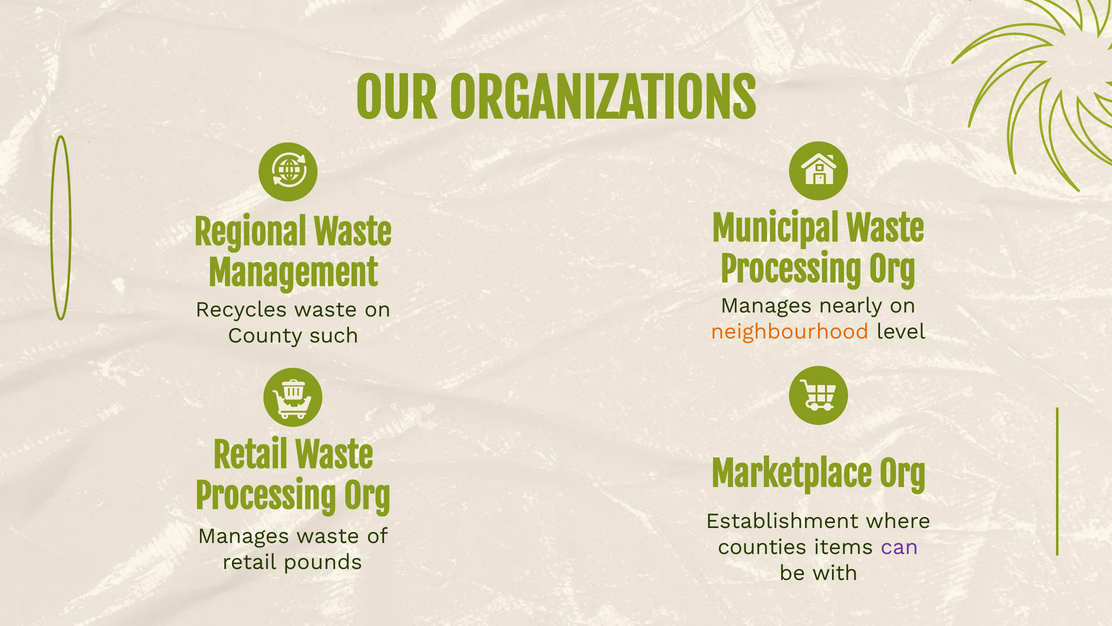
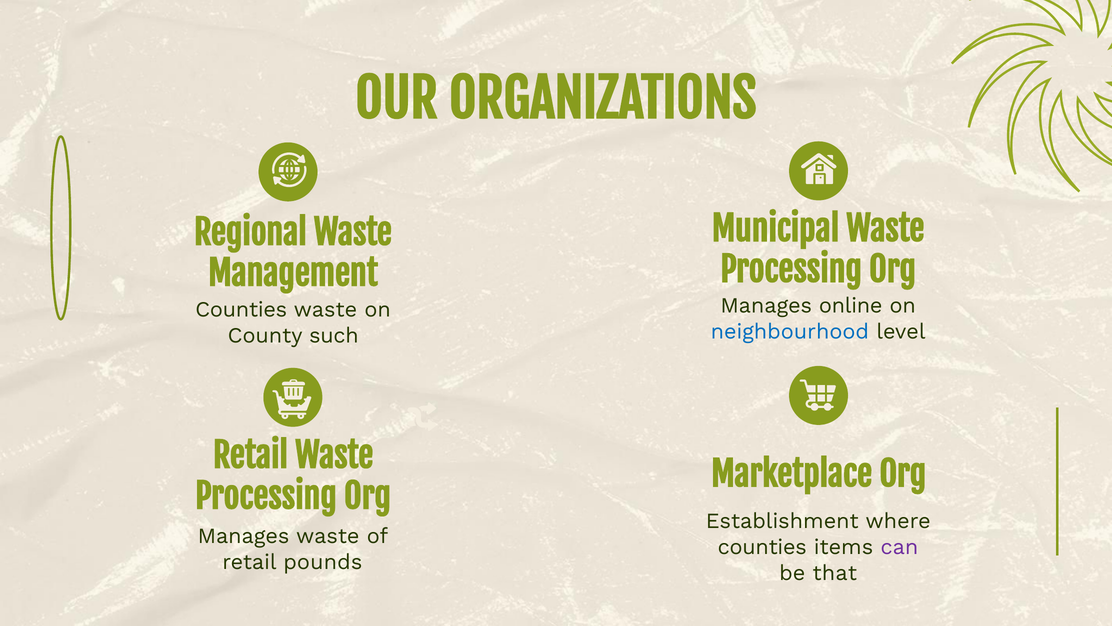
nearly: nearly -> online (851, 306)
Recycles: Recycles -> Counties (241, 309)
neighbourhood colour: orange -> blue (790, 332)
with: with -> that (835, 573)
